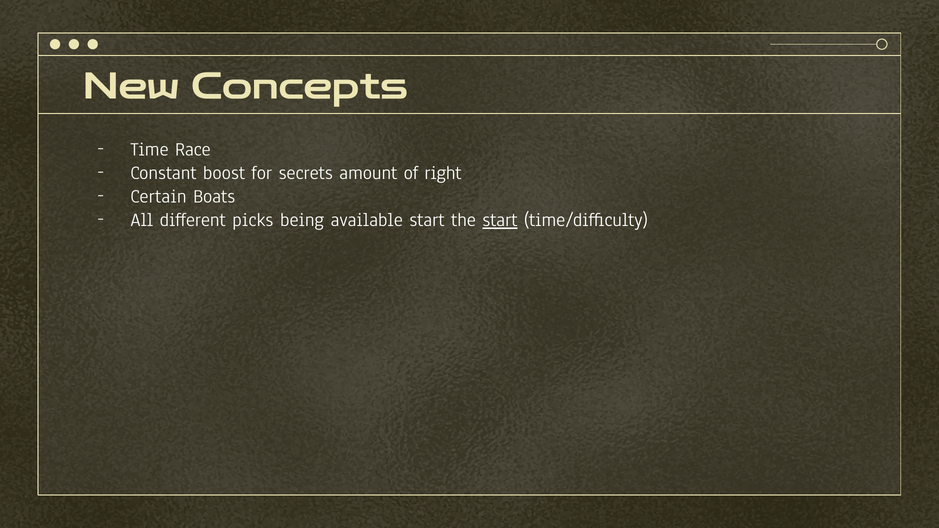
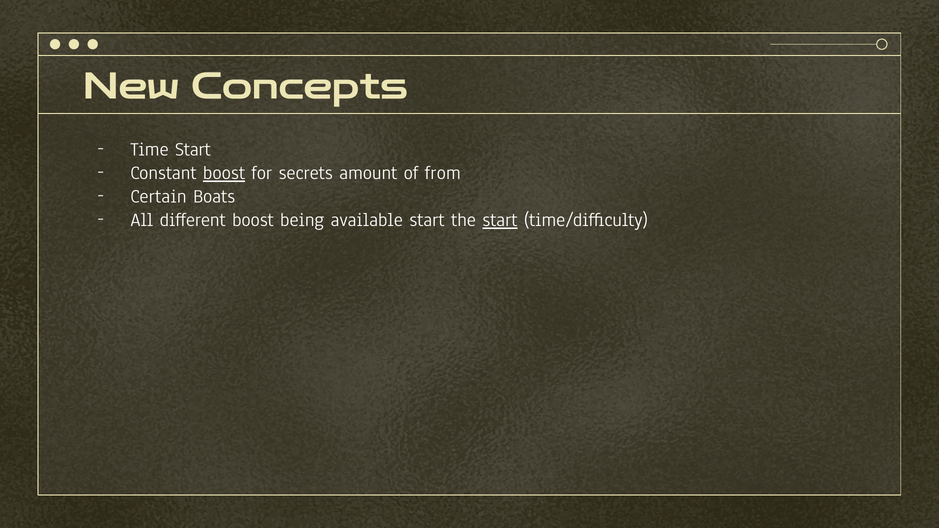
Time Race: Race -> Start (193, 150)
boost underline: none -> present (224, 173)
right: right -> from (443, 173)
different picks: picks -> boost (253, 220)
